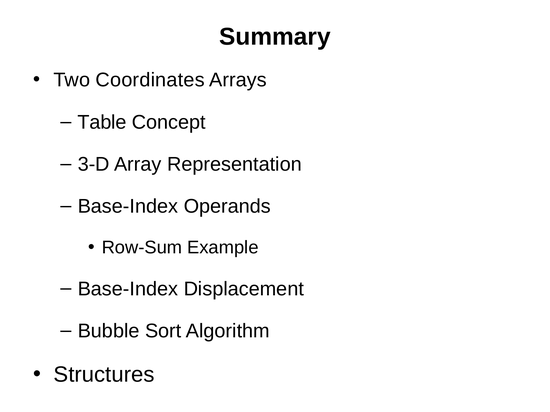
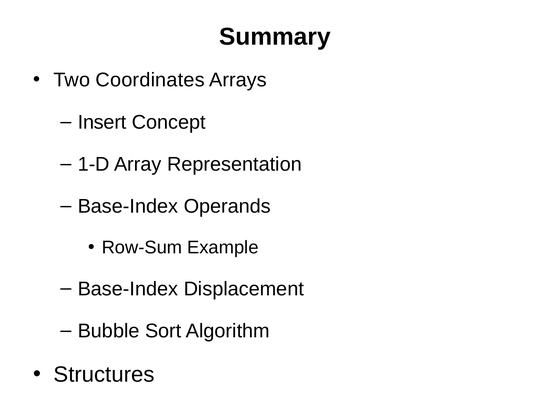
Table: Table -> Insert (102, 122)
3-D: 3-D -> 1-D (94, 165)
